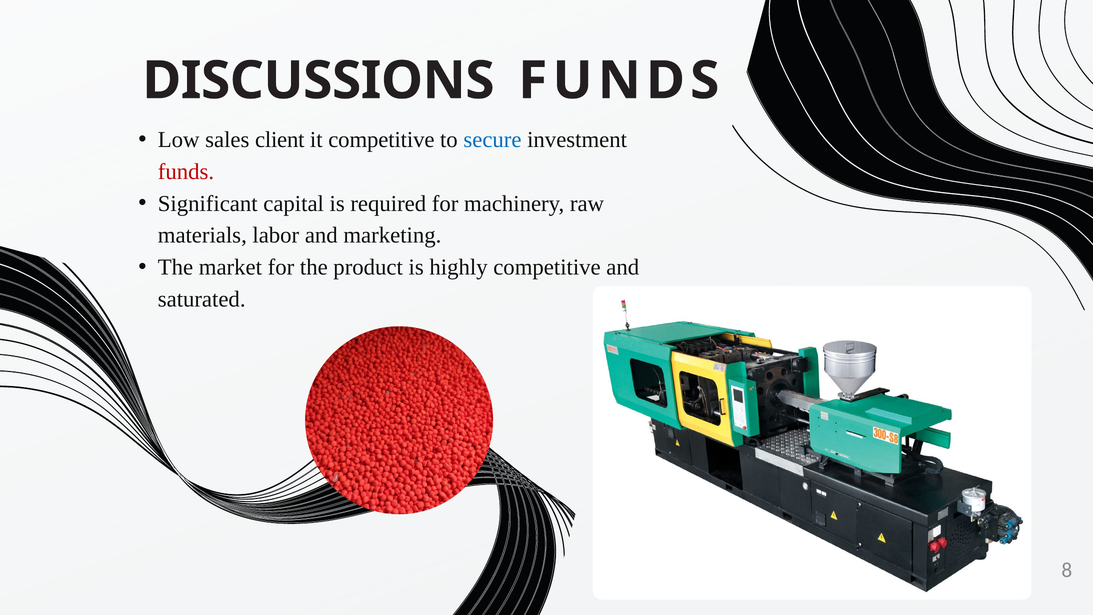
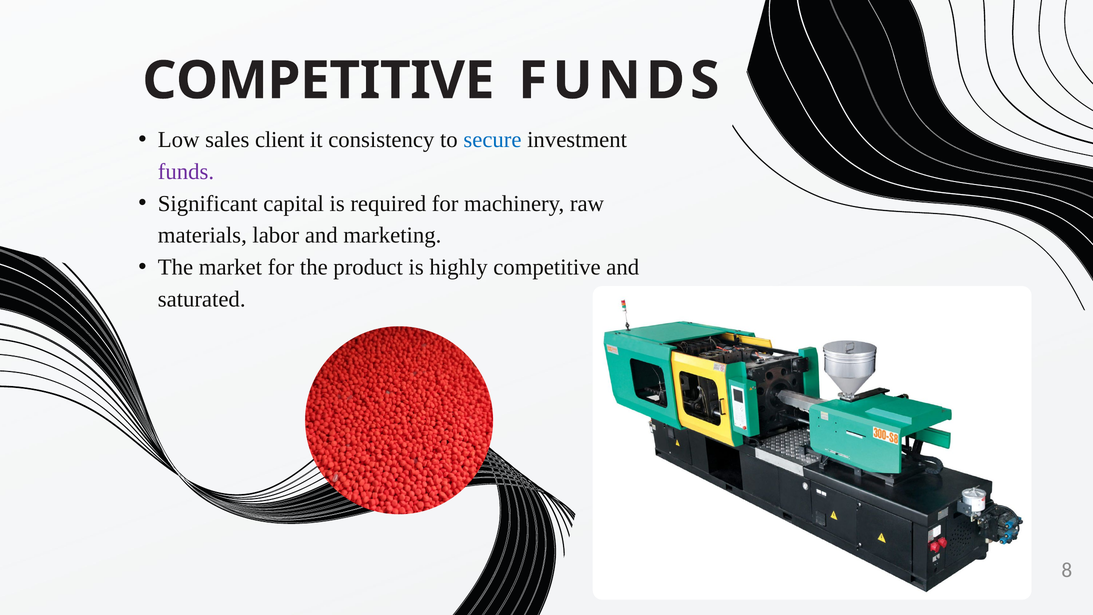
DISCUSSIONS: DISCUSSIONS -> COMPETITIVE (318, 81)
it competitive: competitive -> consistency (381, 140)
funds colour: red -> purple (186, 172)
